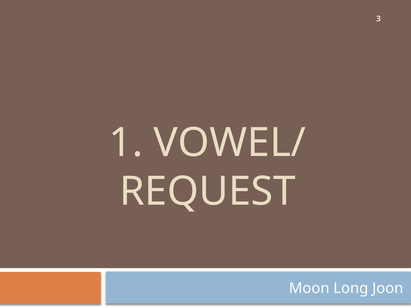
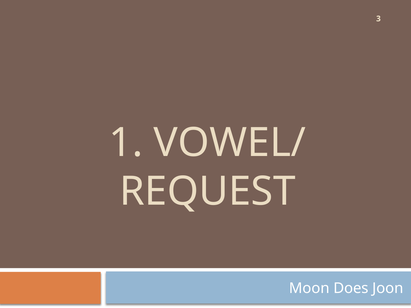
Long: Long -> Does (351, 288)
